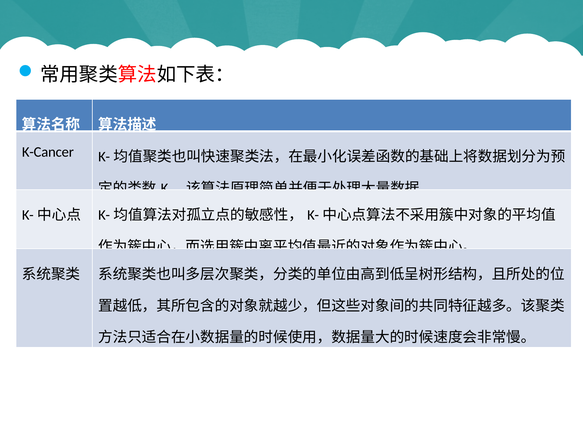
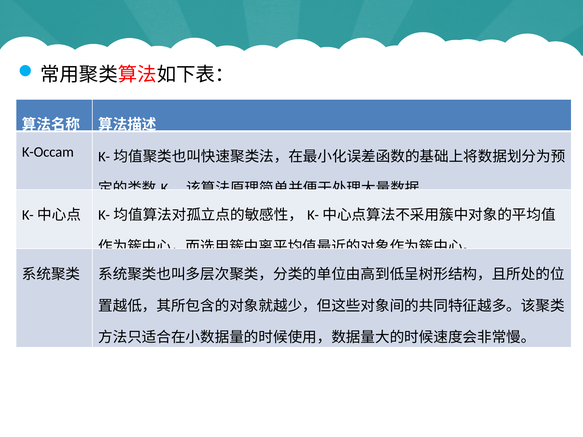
K-Cancer: K-Cancer -> K-Occam (48, 152)
